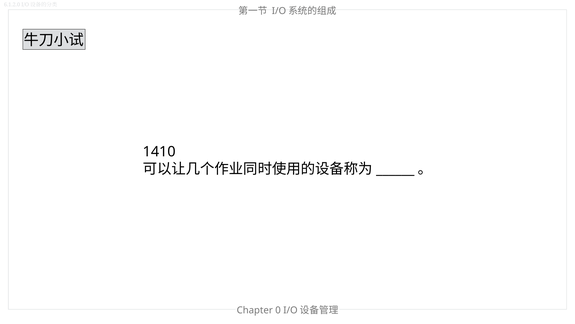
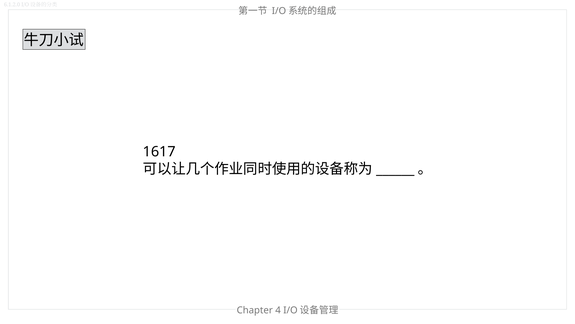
1410: 1410 -> 1617 (159, 152)
0: 0 -> 4 (278, 310)
